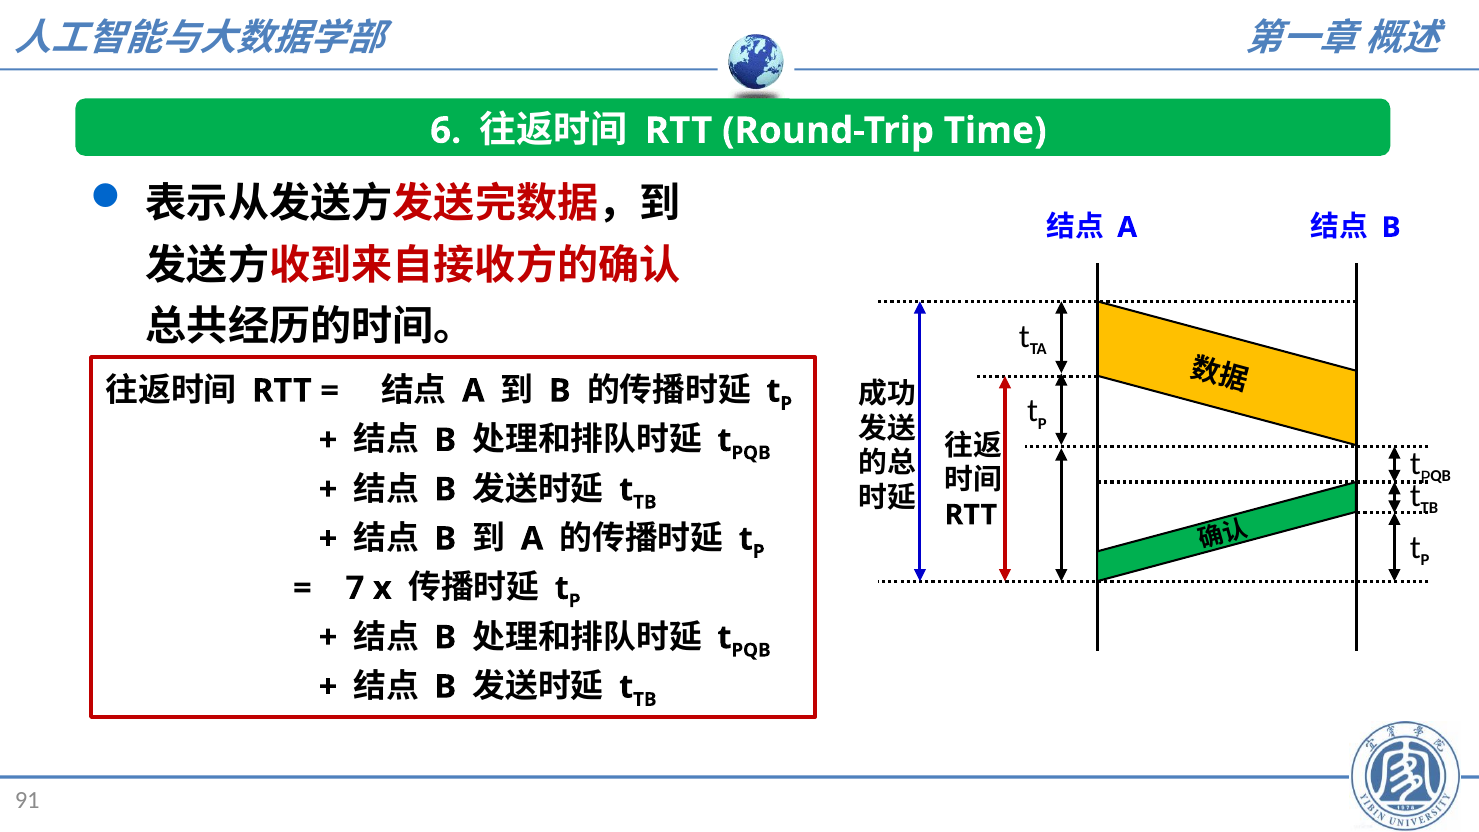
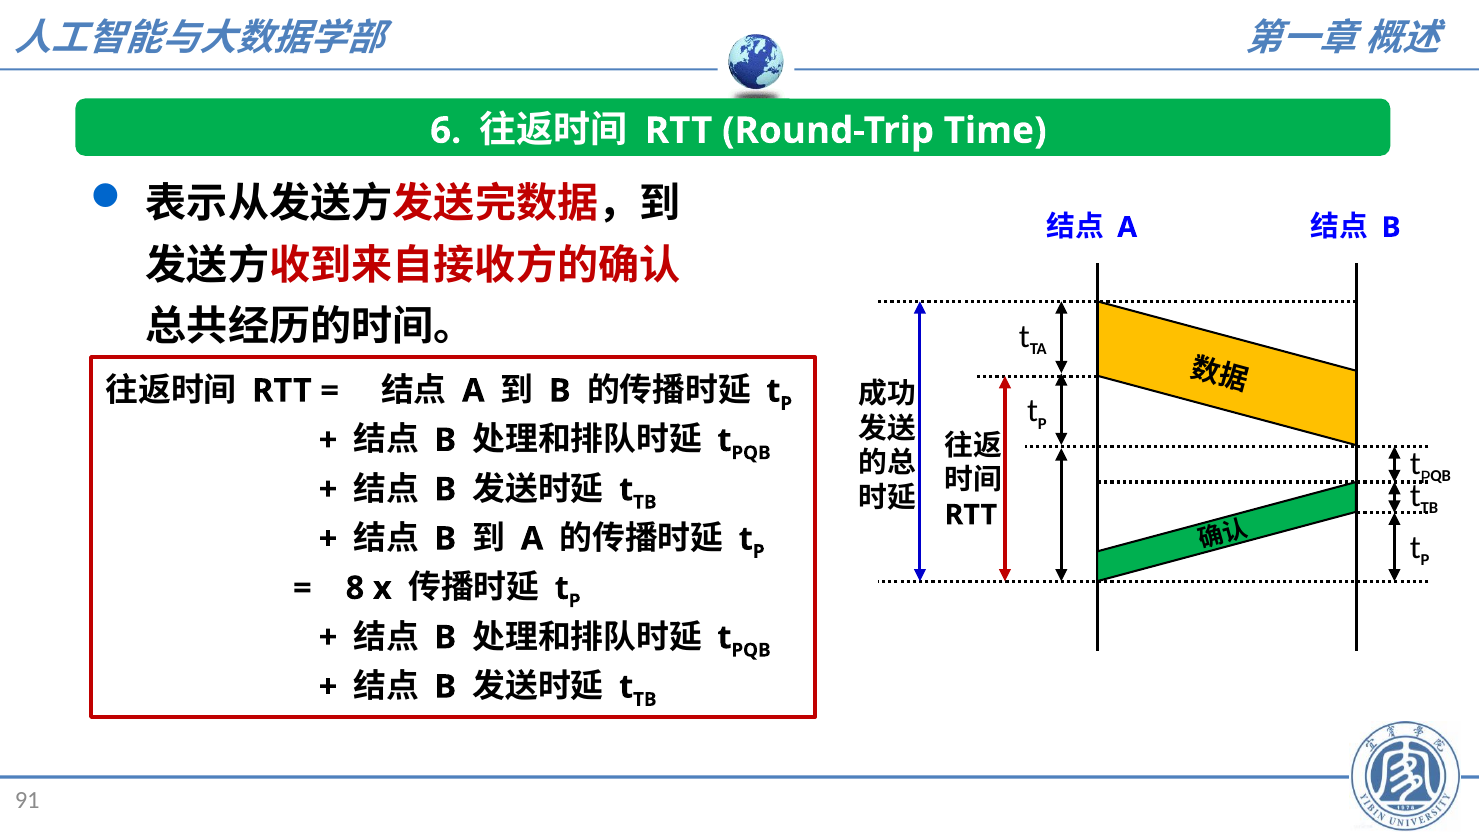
7: 7 -> 8 (355, 588)
